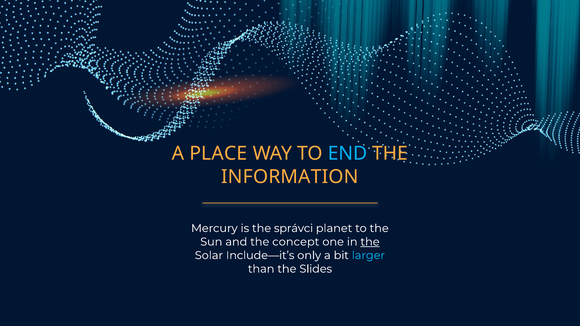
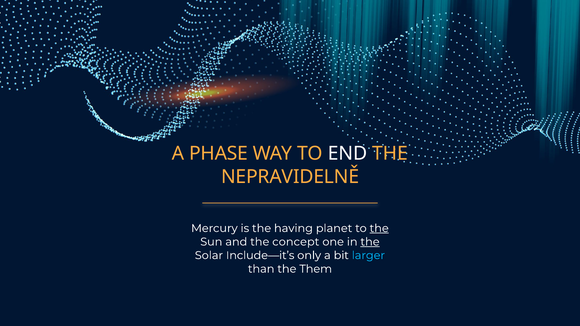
PLACE: PLACE -> PHASE (219, 154)
END colour: light blue -> white (347, 154)
INFORMATION: INFORMATION -> NEPRAVIDELNĚ (290, 177)
správci: správci -> having (293, 228)
the underline: none -> present (379, 228)
Slides: Slides -> Them (316, 269)
